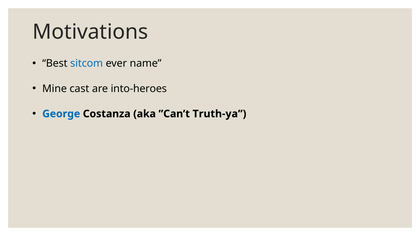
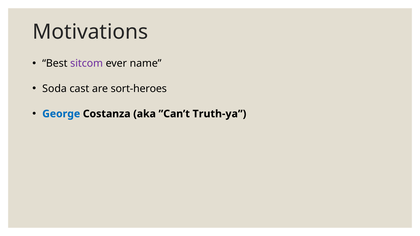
sitcom colour: blue -> purple (87, 64)
Mine: Mine -> Soda (55, 89)
into-heroes: into-heroes -> sort-heroes (139, 89)
